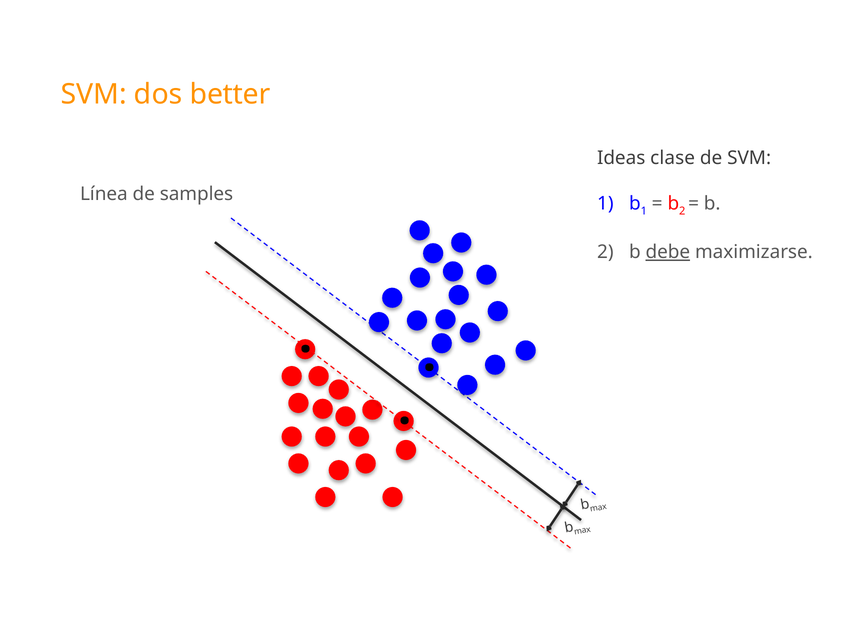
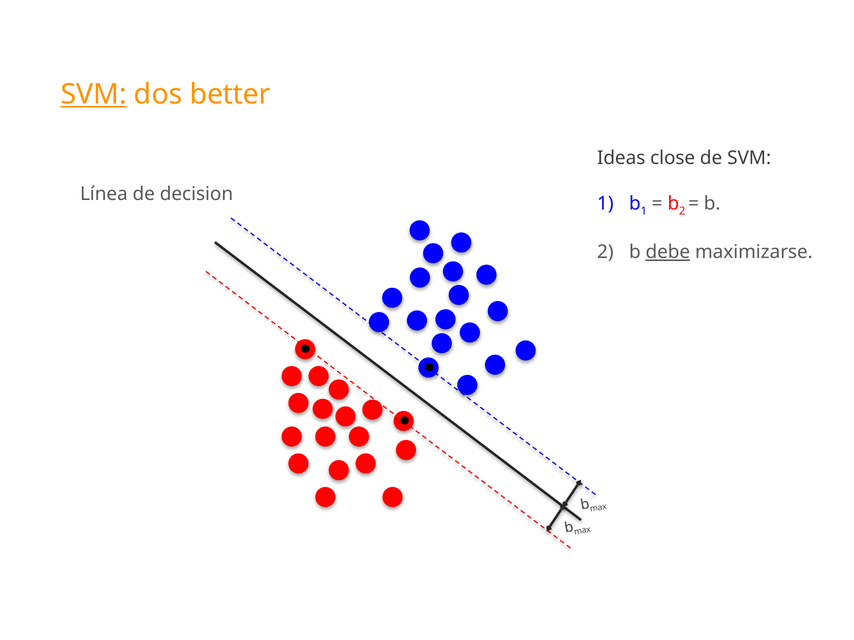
SVM underline: none -> present (94, 95)
clase: clase -> close (673, 158)
samples: samples -> decision (196, 194)
